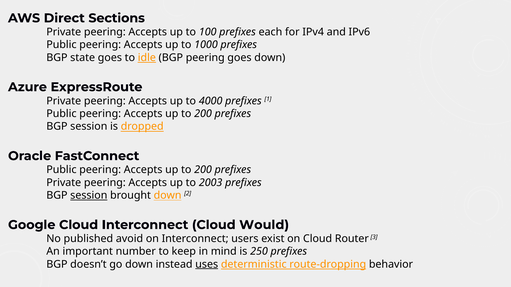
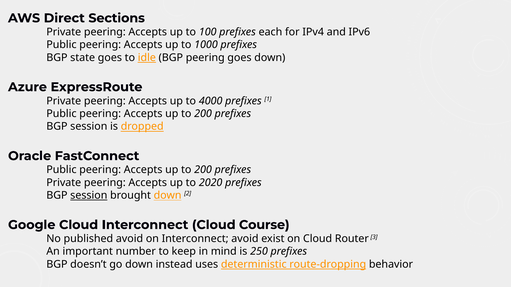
2003: 2003 -> 2020 (211, 183)
Would: Would -> Course (264, 225)
Interconnect users: users -> avoid (245, 239)
uses underline: present -> none (207, 265)
